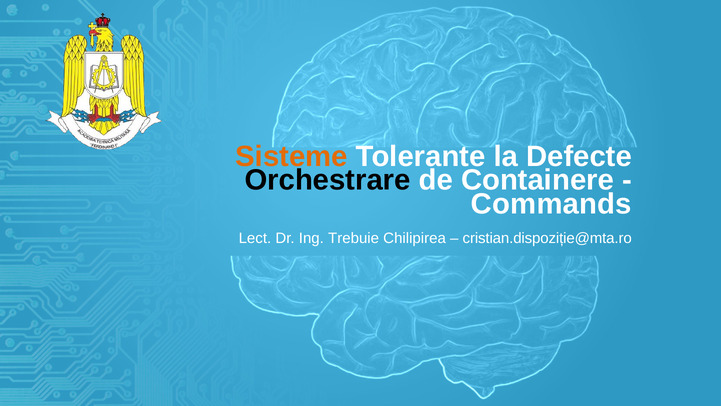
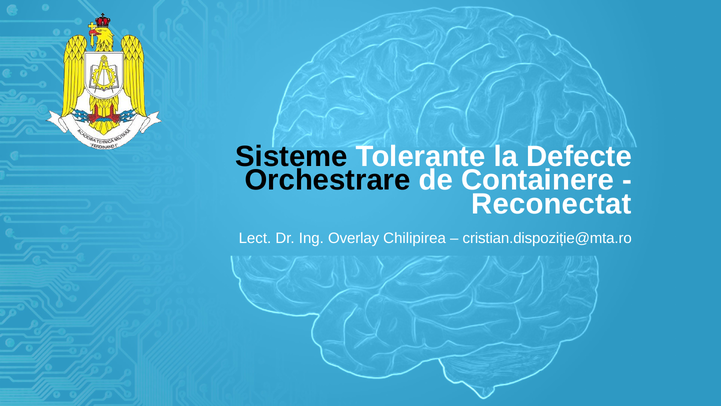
Sisteme colour: orange -> black (292, 157)
Commands: Commands -> Reconectat (551, 204)
Trebuie: Trebuie -> Overlay (354, 238)
